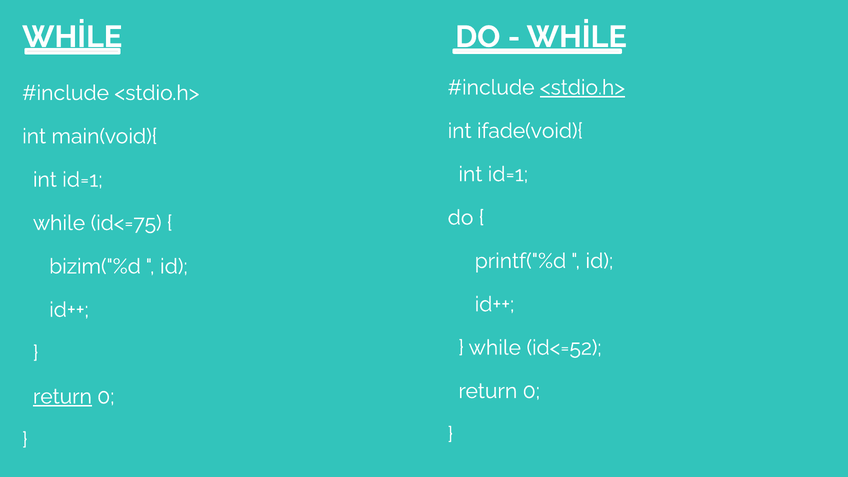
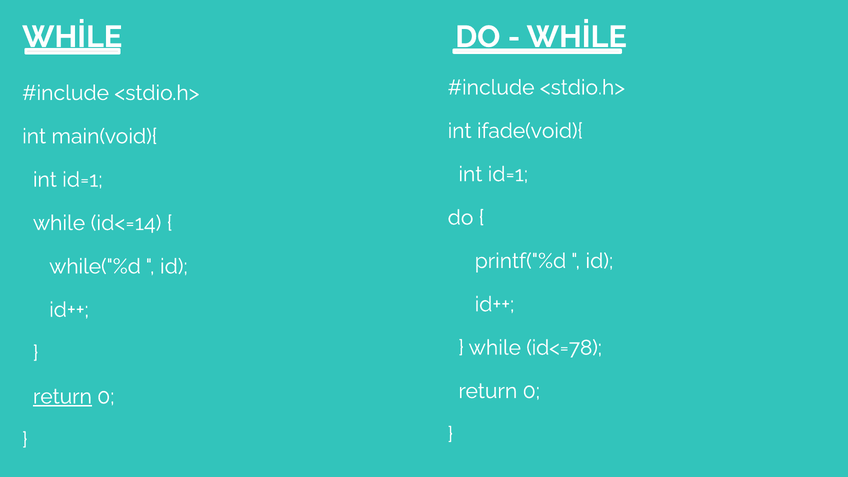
<stdio.h> underline: present -> none (582, 88)
id<=75: id<=75 -> id<=14 (126, 223)
bizim("%d: bizim("%d -> while("%d (95, 266)
id<=52: id<=52 -> id<=78 (564, 348)
